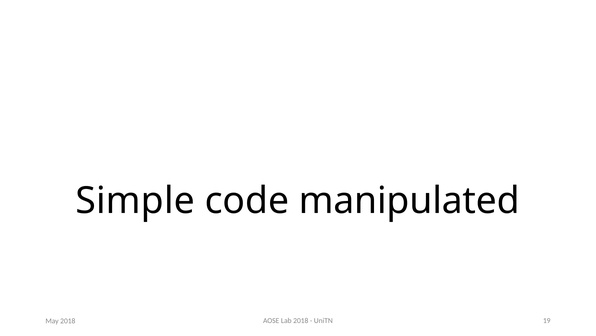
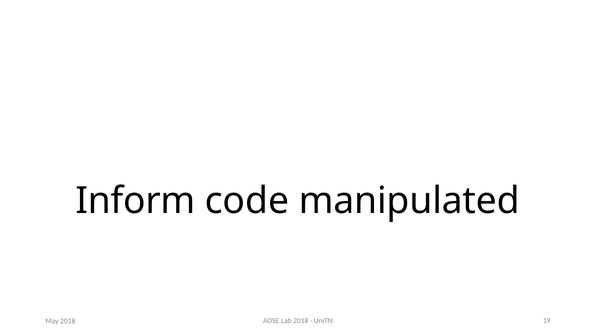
Simple: Simple -> Inform (135, 200)
